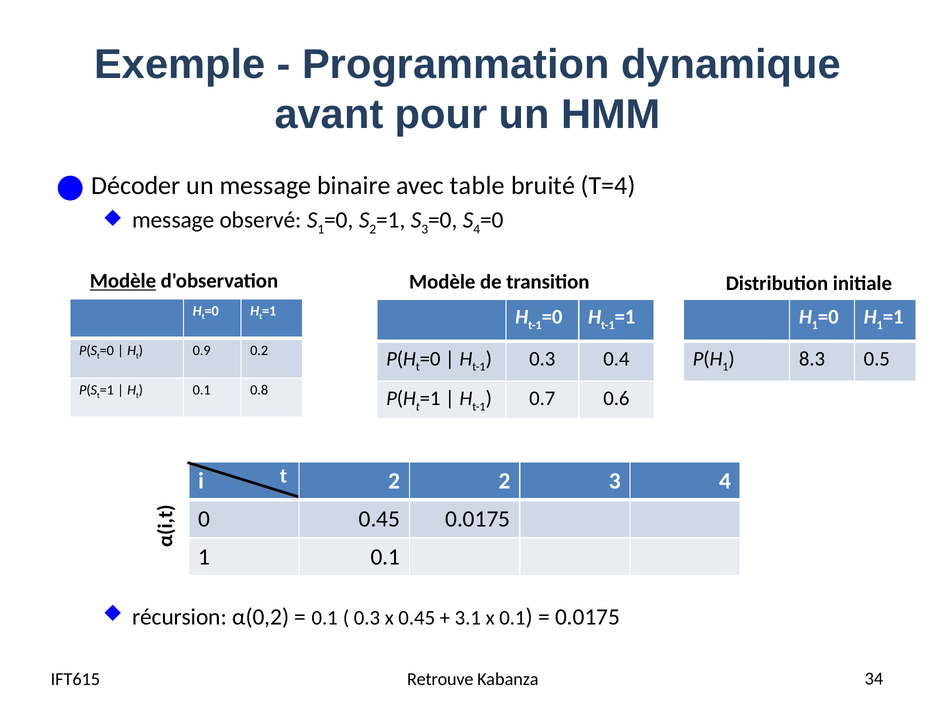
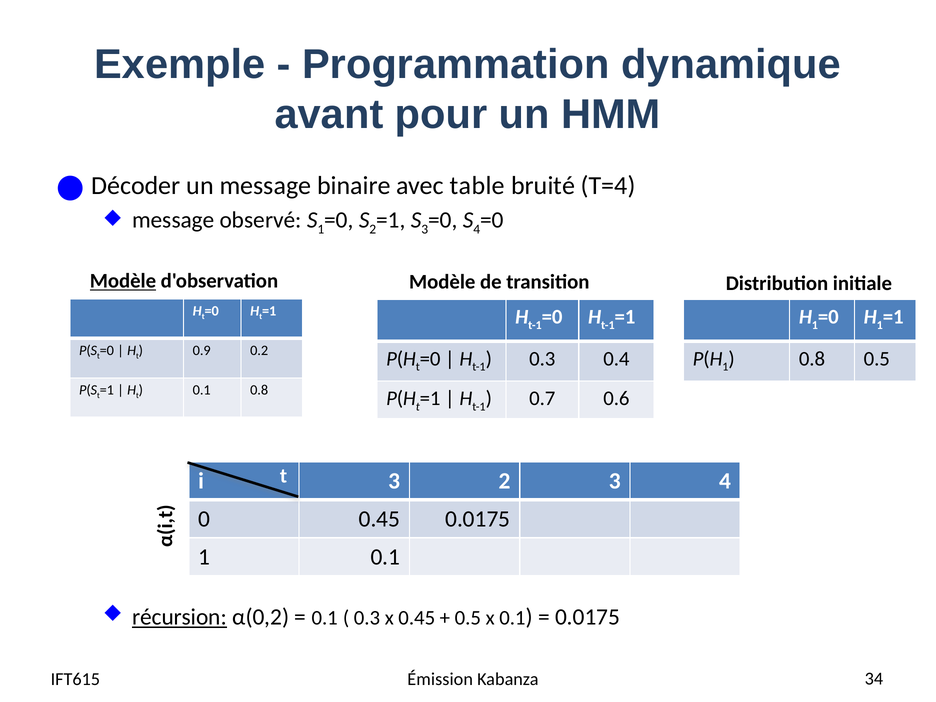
8.3: 8.3 -> 0.8 (812, 359)
2: 2 -> 3 (394, 481)
récursion underline: none -> present (180, 617)
3.1: 3.1 -> 0.5 (468, 618)
Retrouve: Retrouve -> Émission (440, 679)
